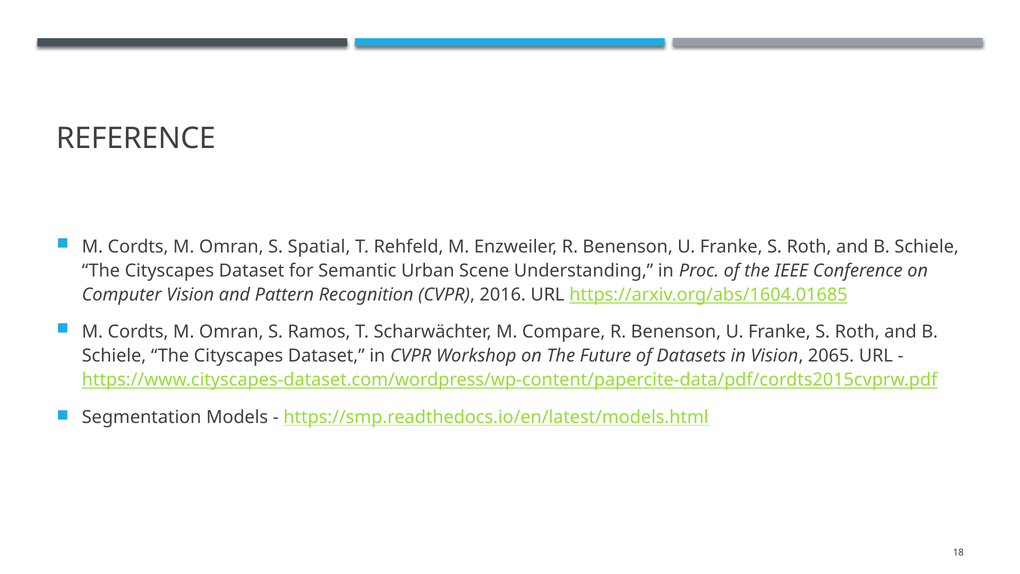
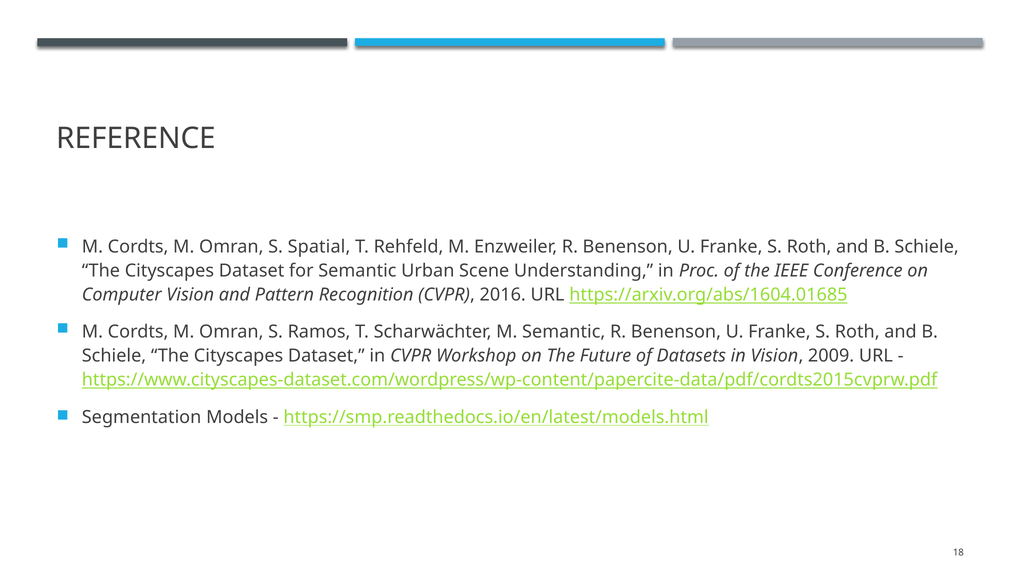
M Compare: Compare -> Semantic (564, 332)
2065: 2065 -> 2009 (831, 355)
